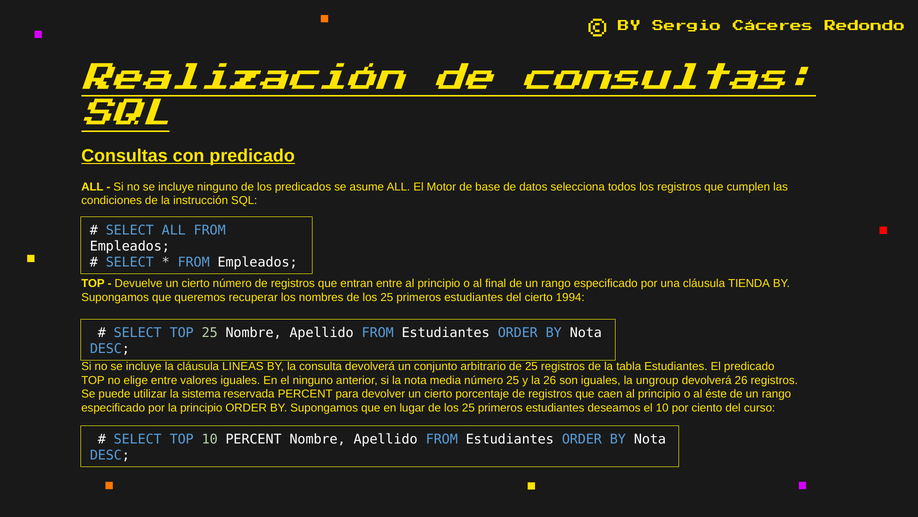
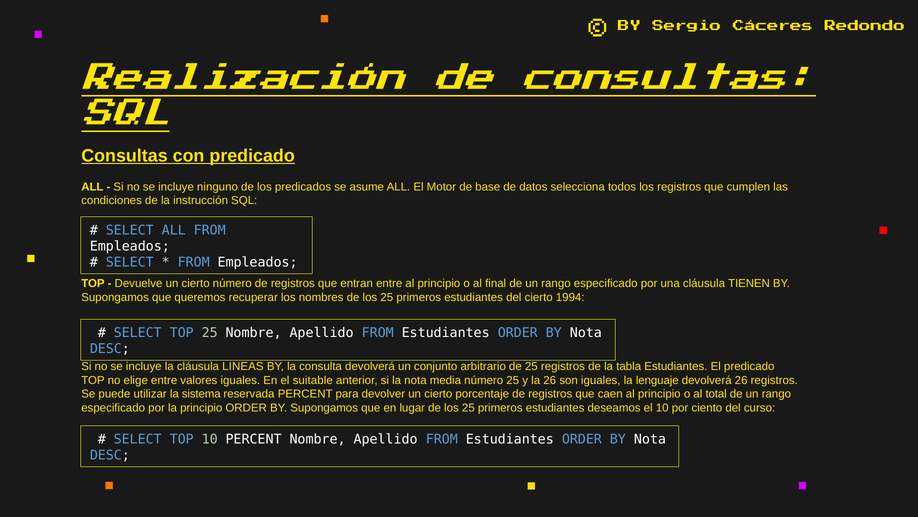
TIENDA: TIENDA -> TIENEN (749, 283)
el ninguno: ninguno -> suitable (313, 380)
ungroup: ungroup -> lenguaje (657, 380)
éste: éste -> total (716, 394)
